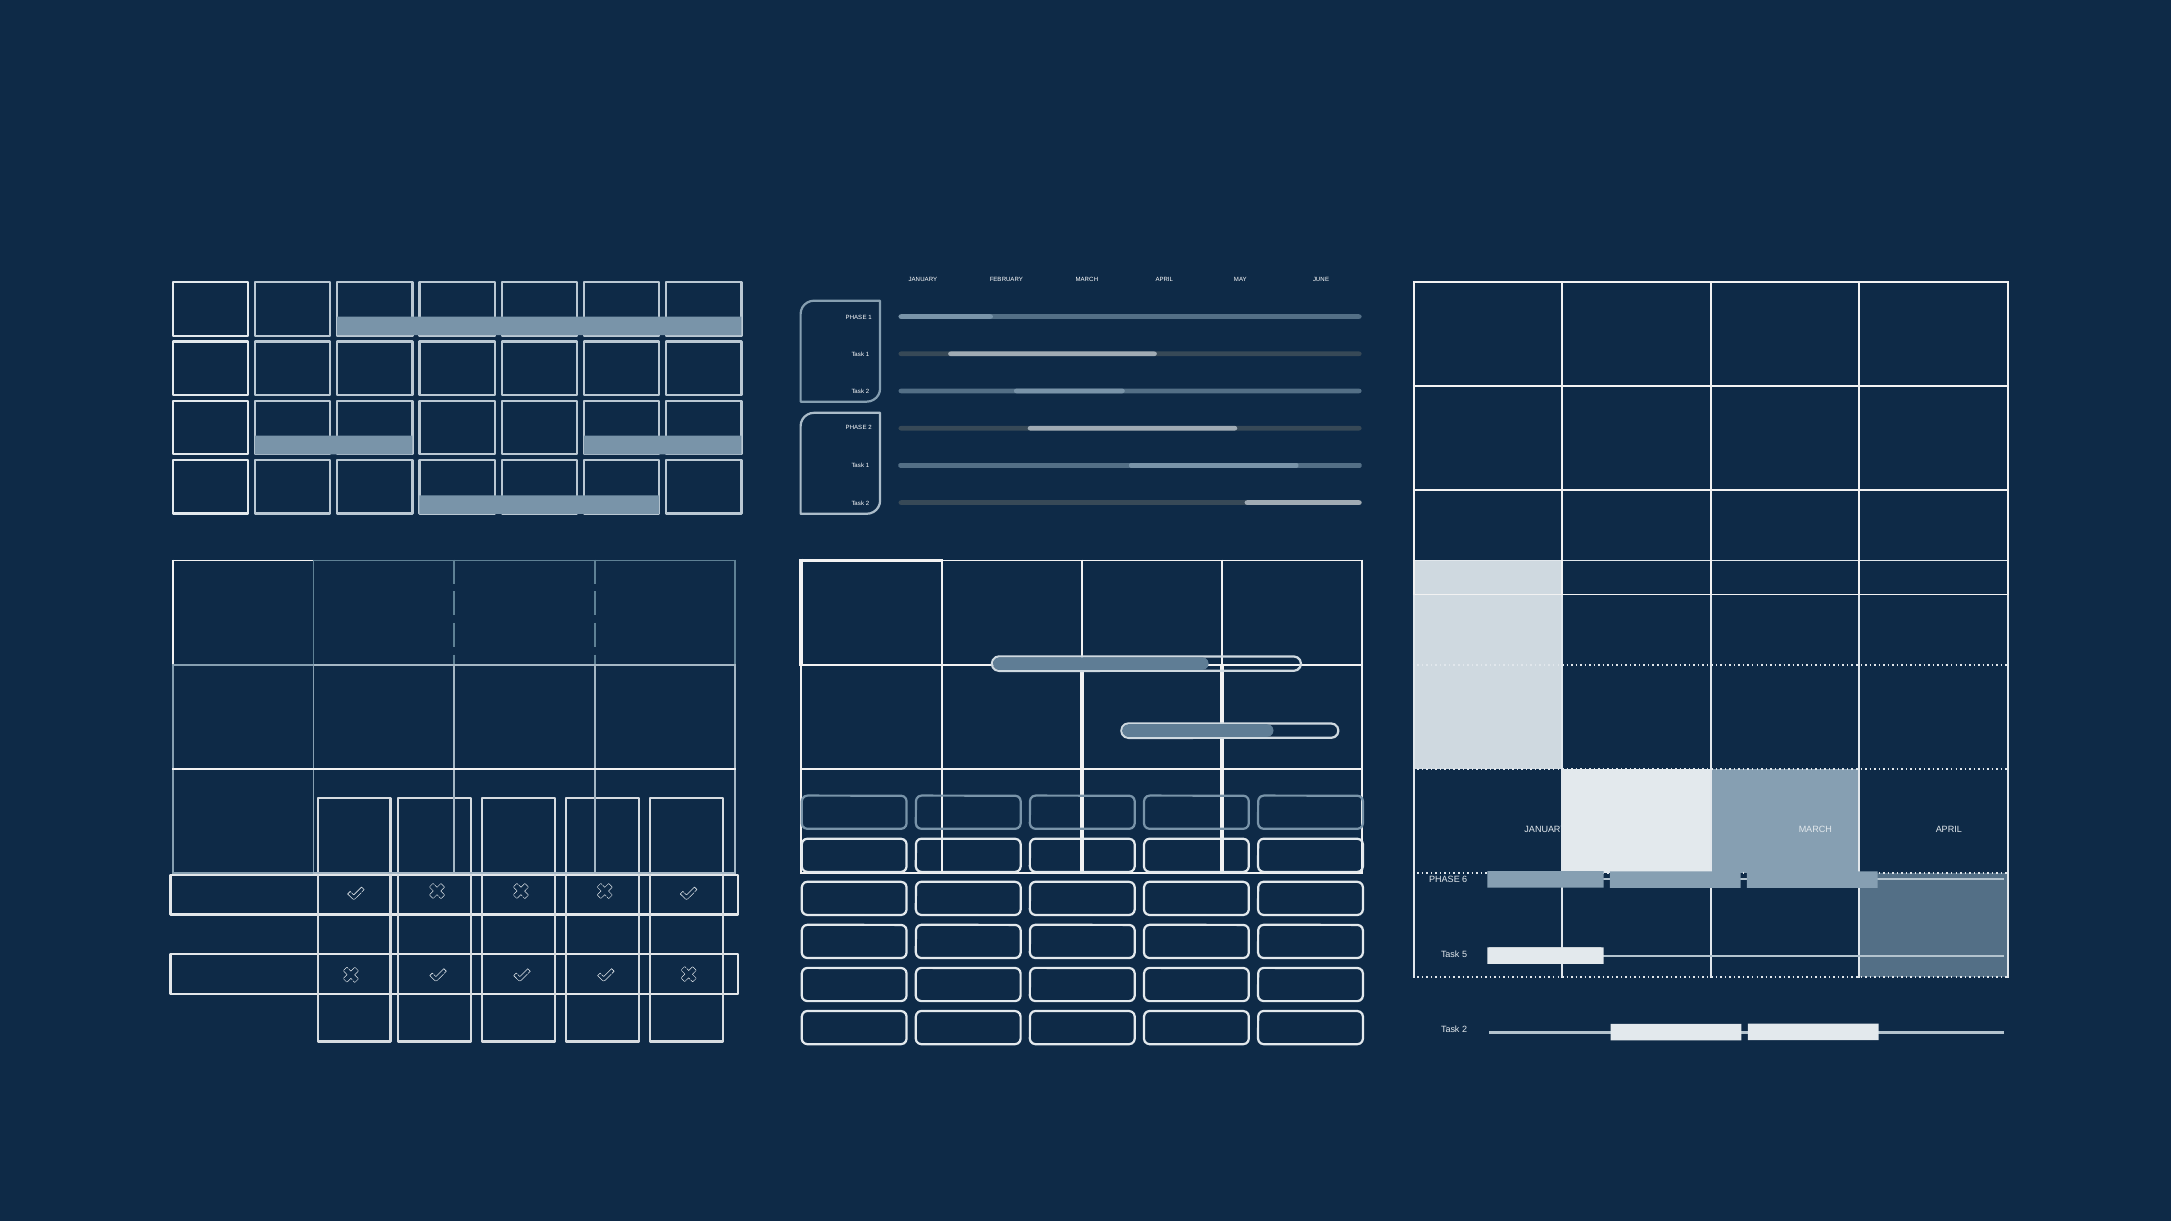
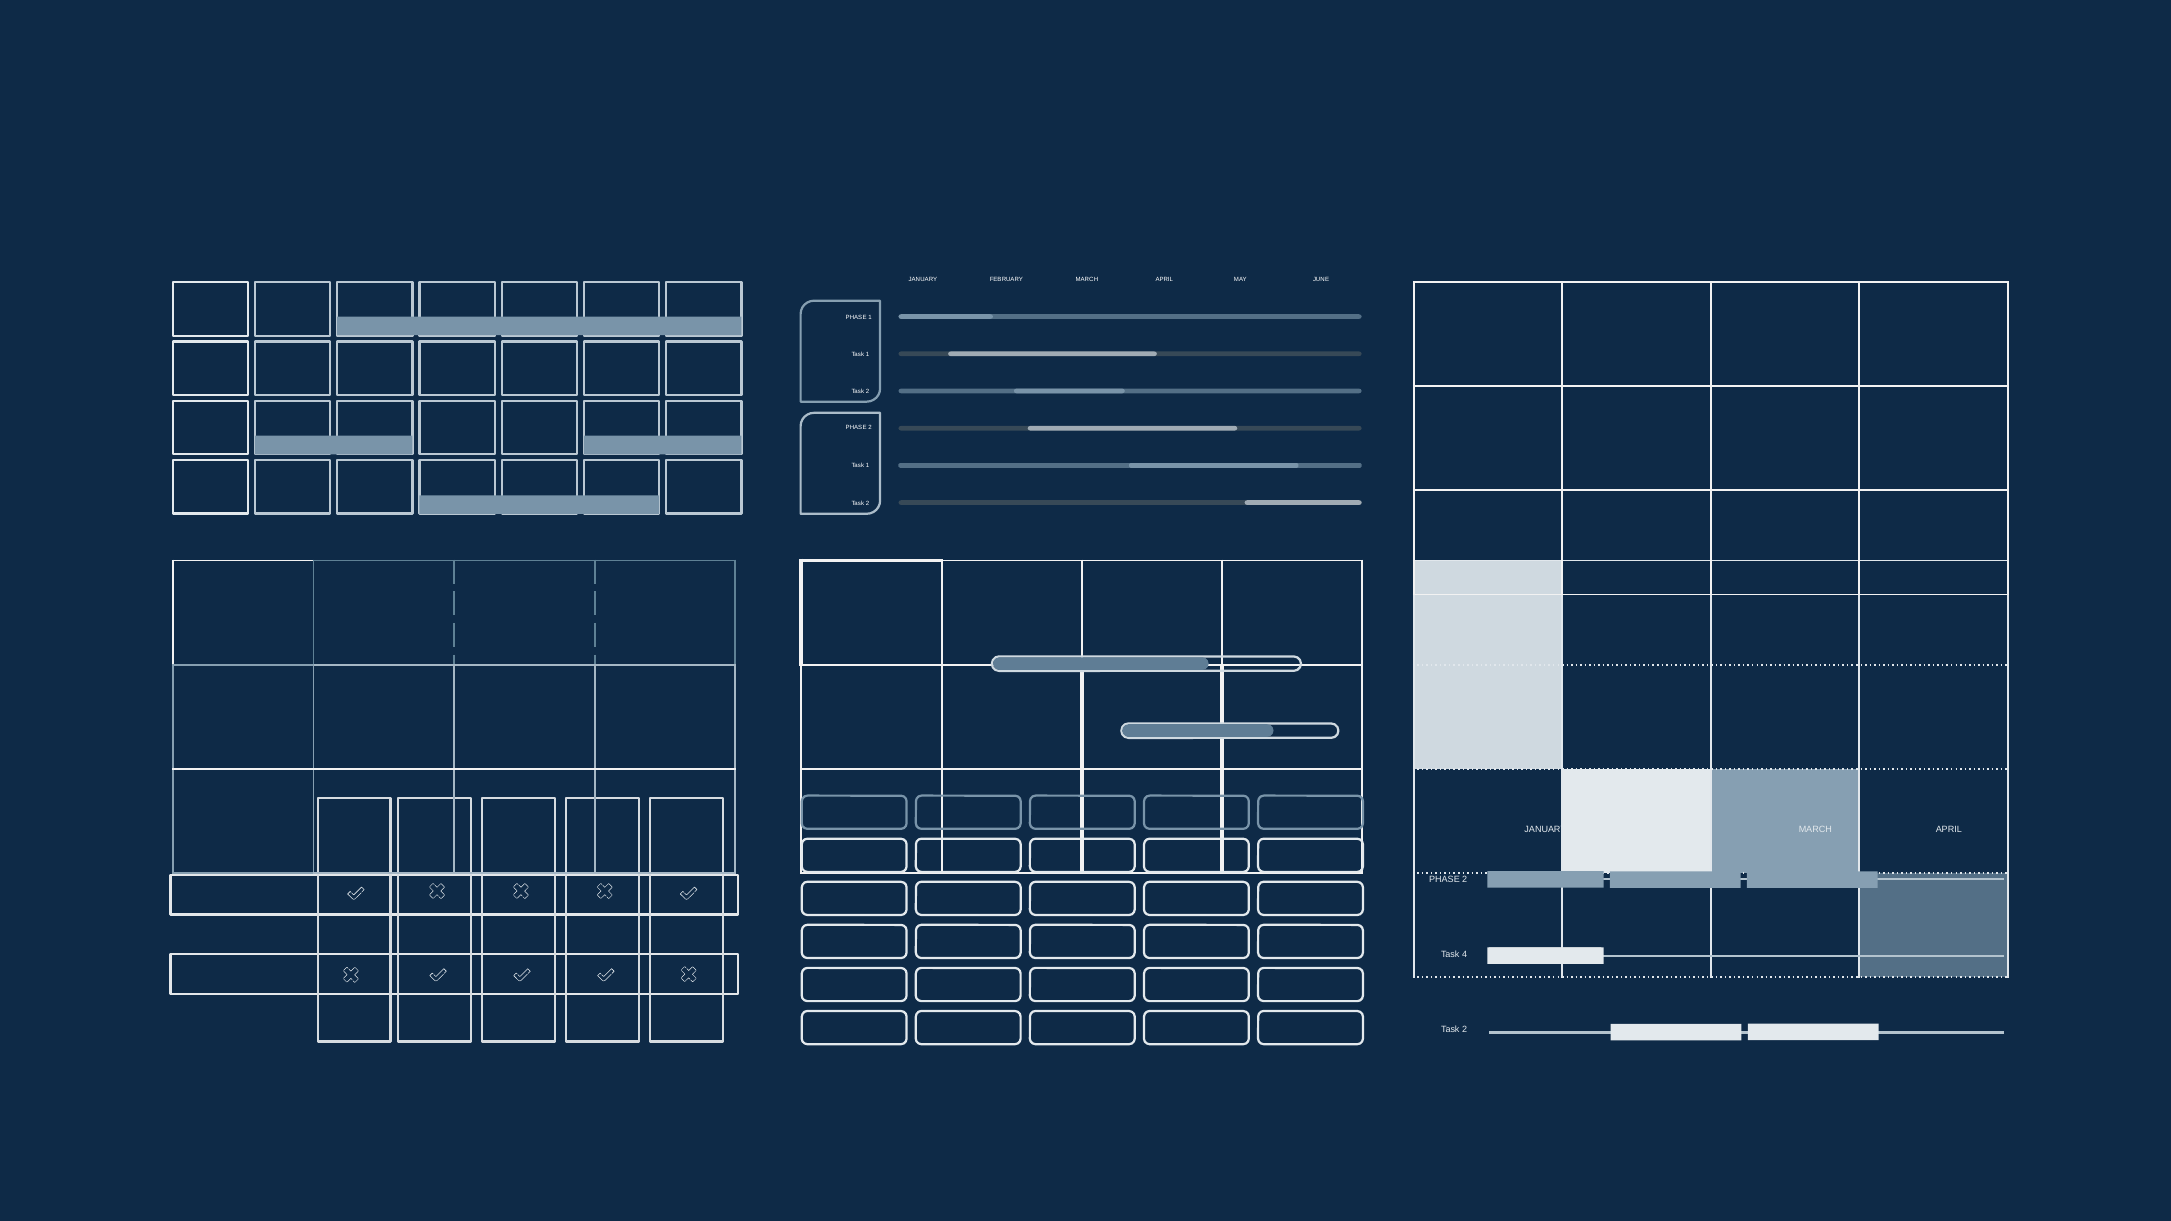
6: 6 -> 2 (1465, 880)
5: 5 -> 4 (1465, 955)
